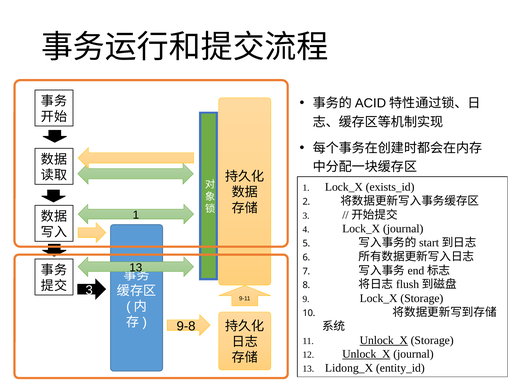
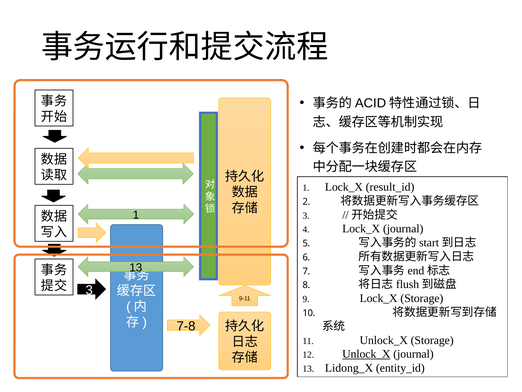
exists_id: exists_id -> result_id (390, 187)
9-8: 9-8 -> 7-8 (186, 326)
Unlock_X underline: present -> none (384, 340)
